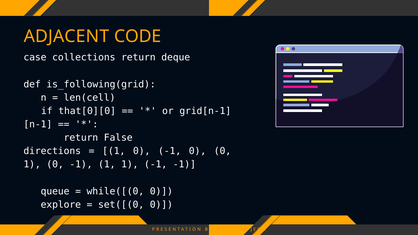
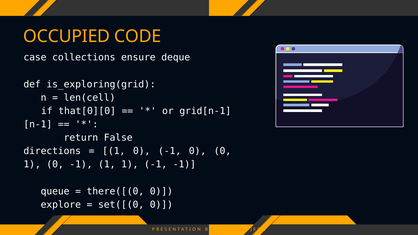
ADJACENT: ADJACENT -> OCCUPIED (67, 36)
collections return: return -> ensure (138, 57)
is_following(grid: is_following(grid -> is_exploring(grid (101, 84)
while([(0: while([(0 -> there([(0 (115, 191)
